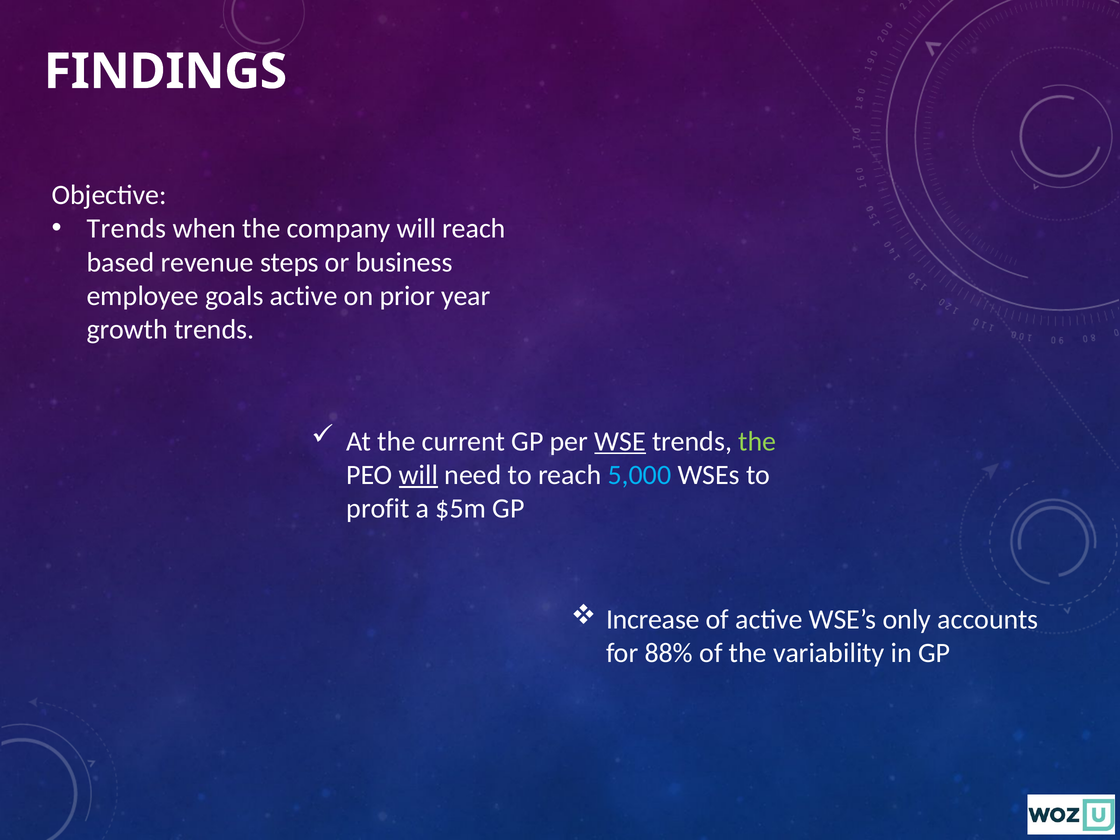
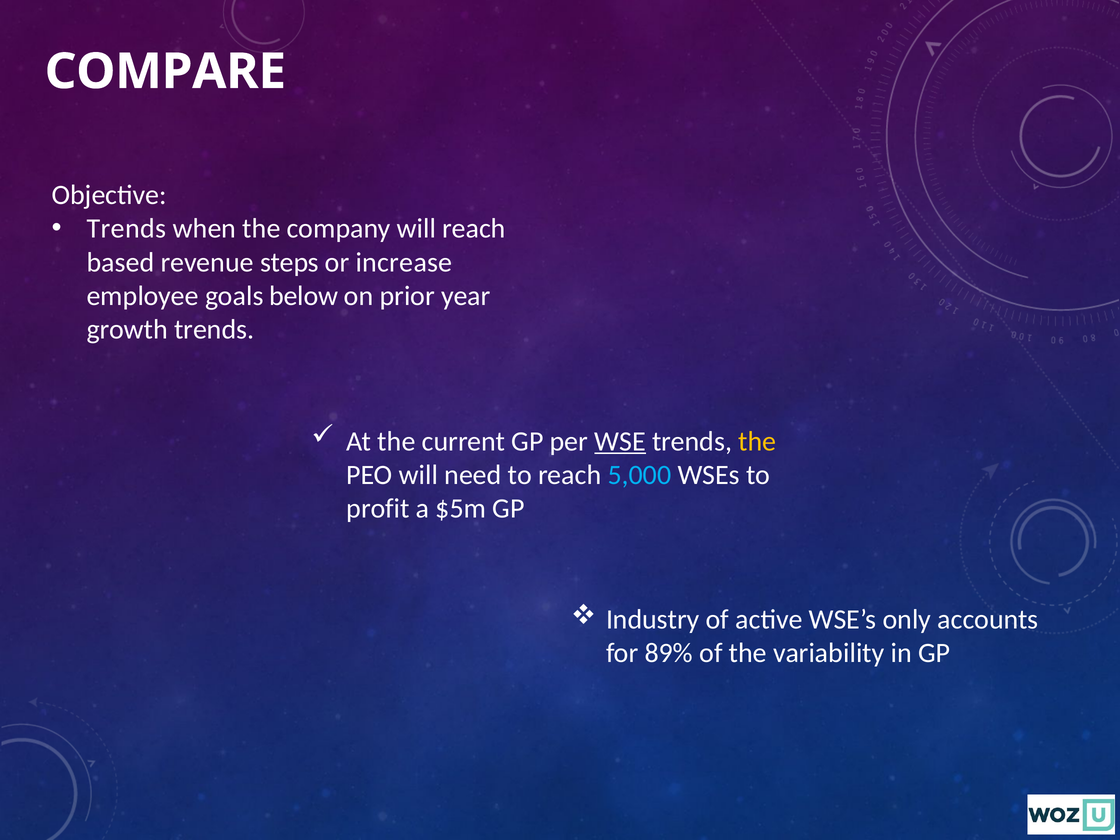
FINDINGS: FINDINGS -> COMPARE (165, 72)
business: business -> increase (404, 262)
goals active: active -> below (304, 296)
the colour: light green -> yellow (757, 441)
will underline: present -> none (418, 475)
Increase: Increase -> Industry (653, 620)
88%: 88% -> 89% (669, 653)
